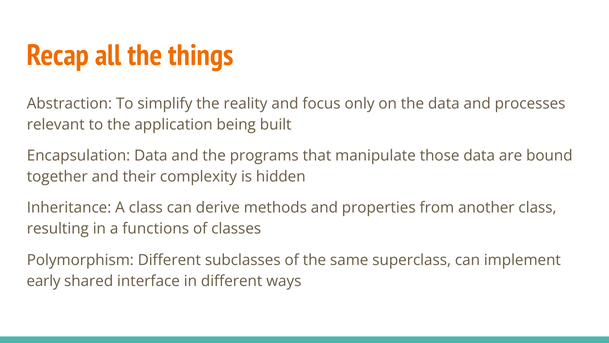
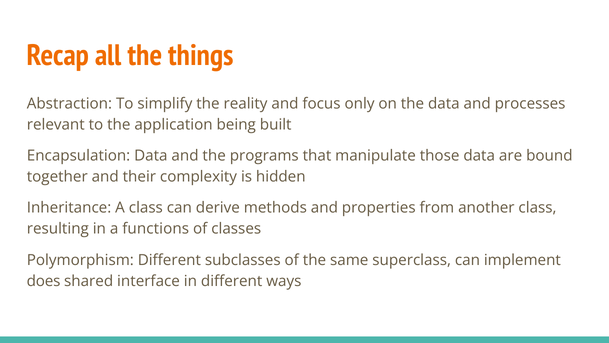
early: early -> does (44, 281)
